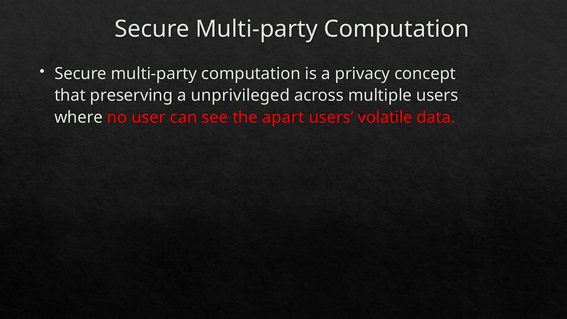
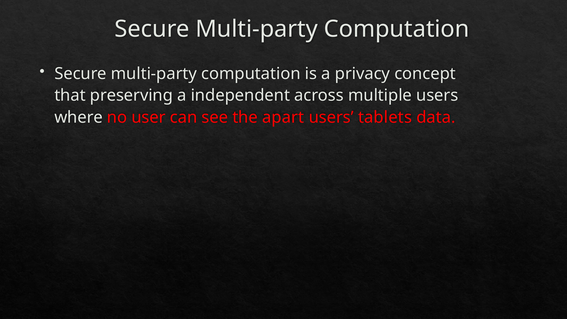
unprivileged: unprivileged -> independent (240, 95)
volatile: volatile -> tablets (385, 117)
